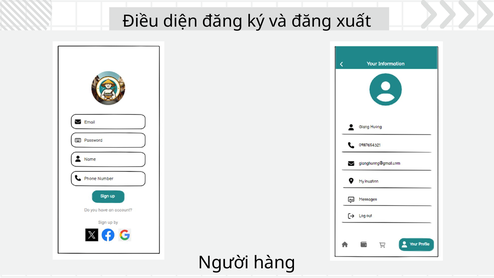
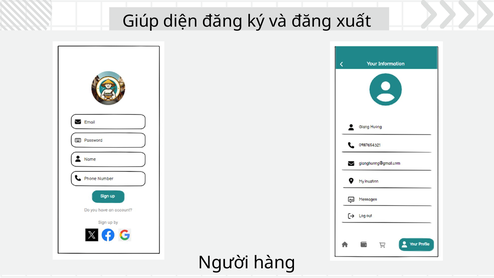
Điều: Điều -> Giúp (141, 21)
